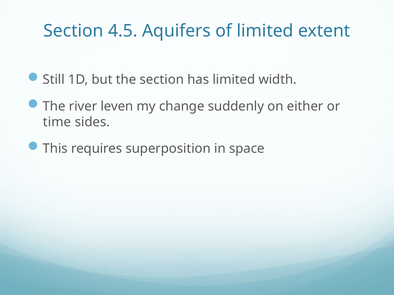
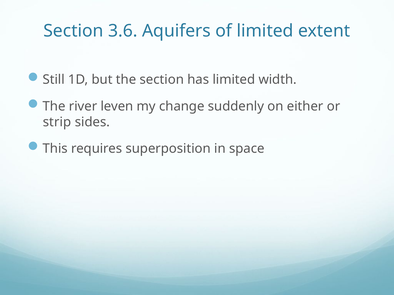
4.5: 4.5 -> 3.6 (123, 31)
time: time -> strip (57, 122)
